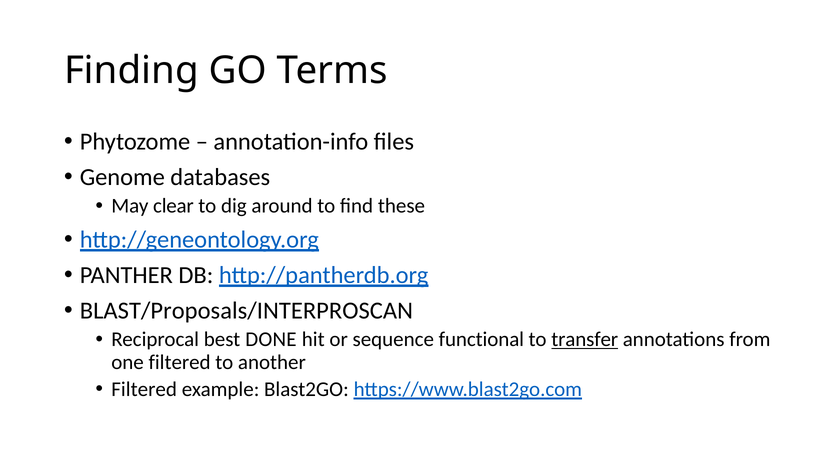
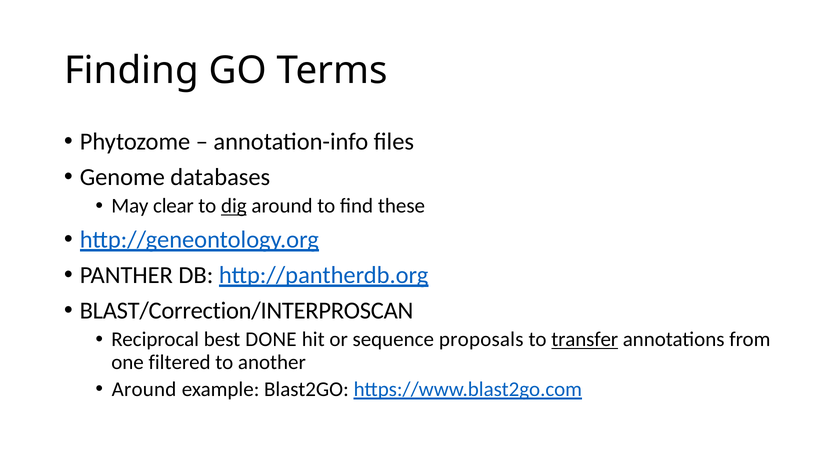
dig underline: none -> present (234, 206)
BLAST/Proposals/INTERPROSCAN: BLAST/Proposals/INTERPROSCAN -> BLAST/Correction/INTERPROSCAN (247, 311)
functional: functional -> proposals (481, 340)
Filtered: Filtered -> Around (144, 390)
